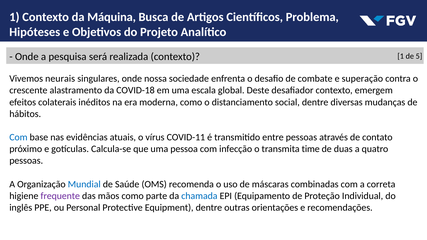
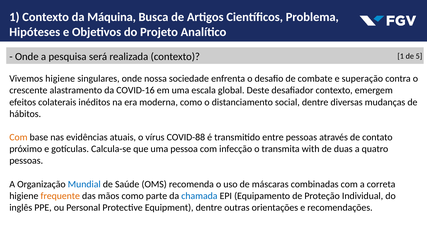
Vivemos neurais: neurais -> higiene (60, 79)
COVID-18: COVID-18 -> COVID-16 (135, 90)
Com colour: blue -> orange (18, 137)
COVID-11: COVID-11 -> COVID-88 (186, 137)
time: time -> with (311, 149)
frequente colour: purple -> orange (60, 196)
